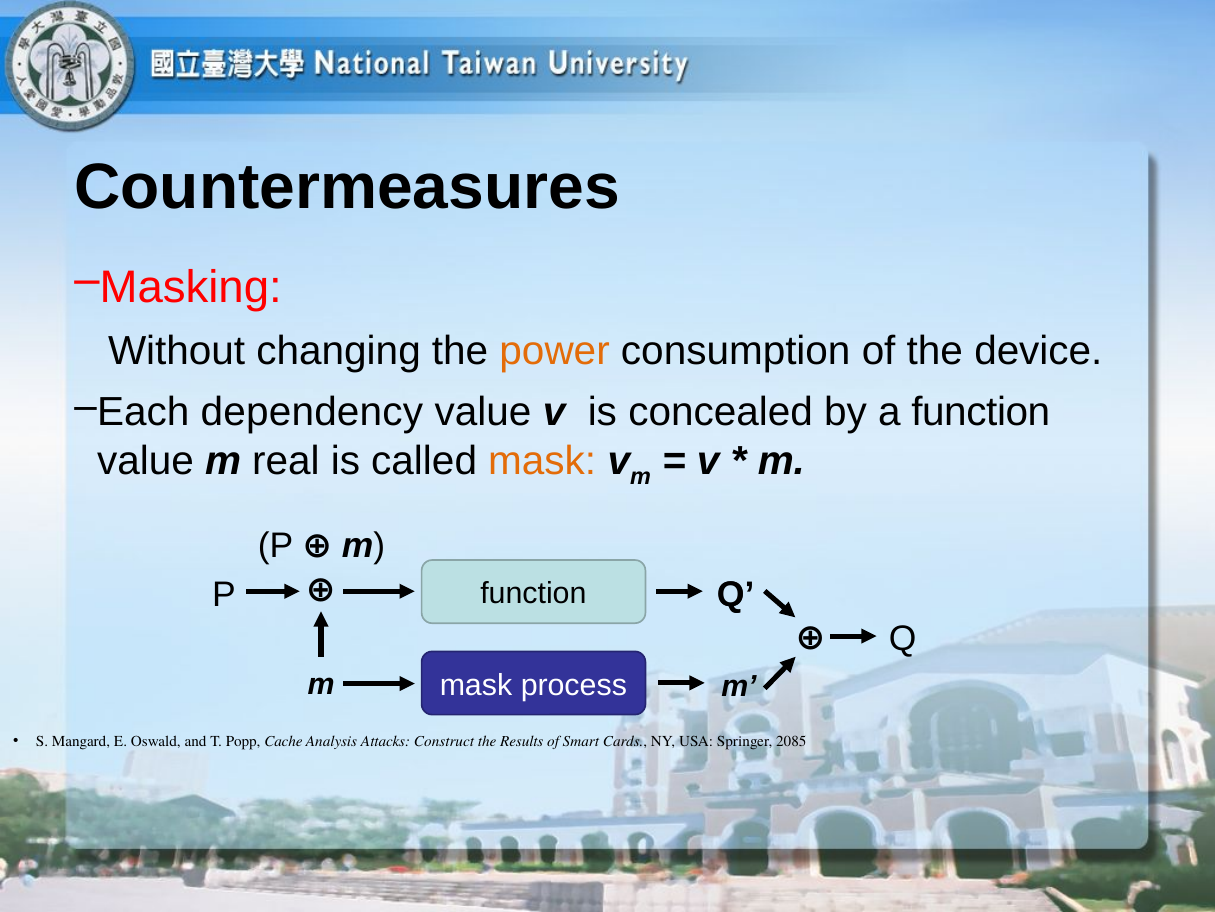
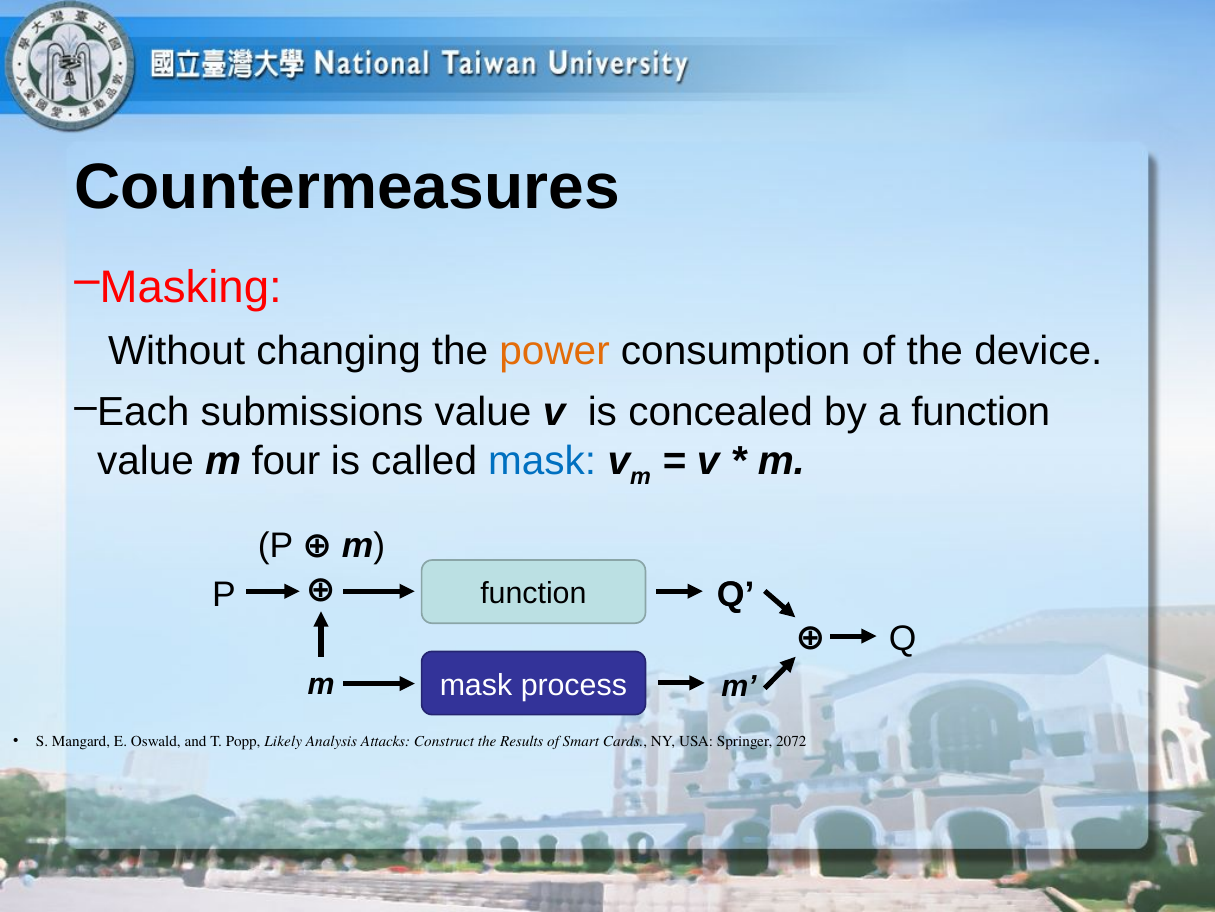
dependency: dependency -> submissions (312, 412)
real: real -> four (286, 461)
mask colour: orange -> blue (542, 461)
Cache: Cache -> Likely (283, 741)
2085: 2085 -> 2072 (791, 741)
